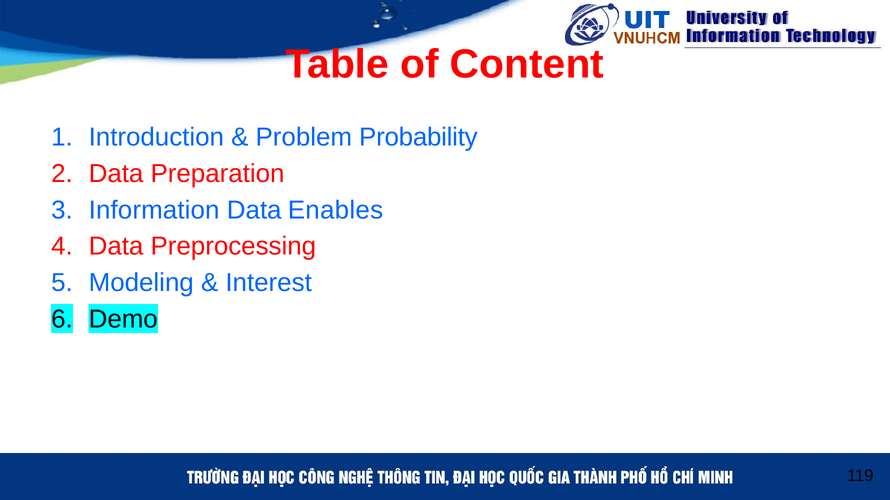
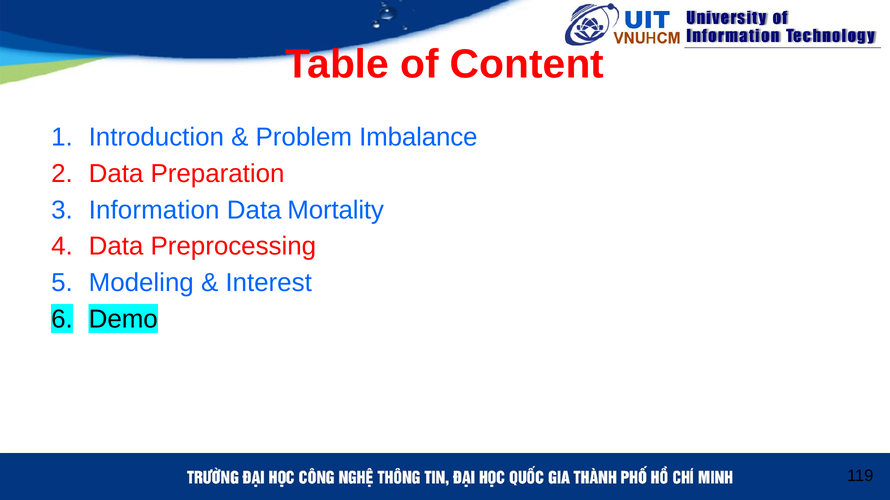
Probability: Probability -> Imbalance (418, 138)
Enables: Enables -> Mortality (336, 210)
